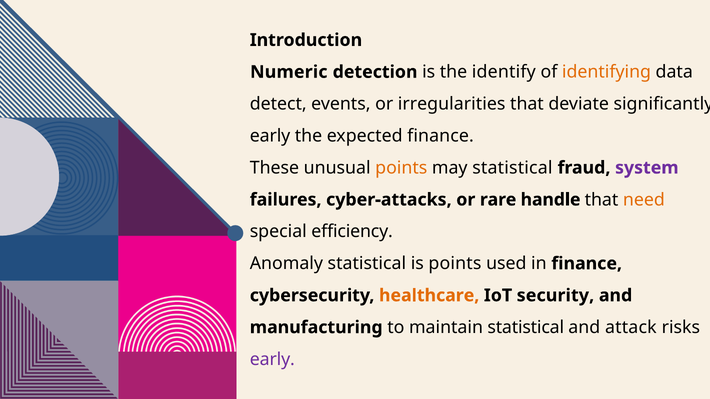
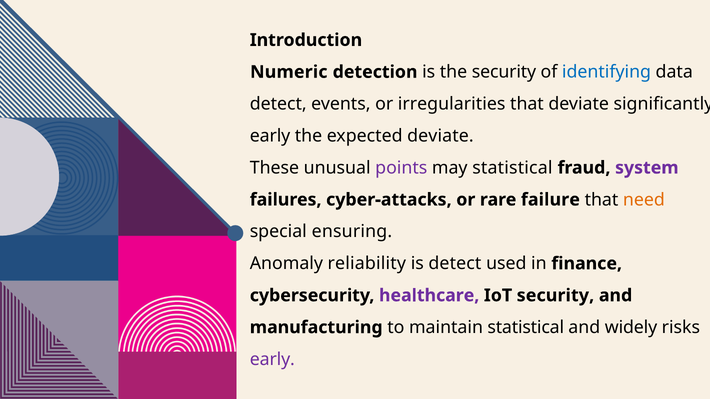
the identify: identify -> security (504, 72)
identifying colour: orange -> blue (606, 72)
expected finance: finance -> deviate (440, 136)
points colour: orange -> purple (401, 168)
handle: handle -> failure (550, 200)
efficiency: efficiency -> ensuring (352, 232)
Anomaly statistical: statistical -> reliability (367, 264)
is points: points -> detect (455, 264)
healthcare colour: orange -> purple (429, 296)
attack: attack -> widely (631, 328)
